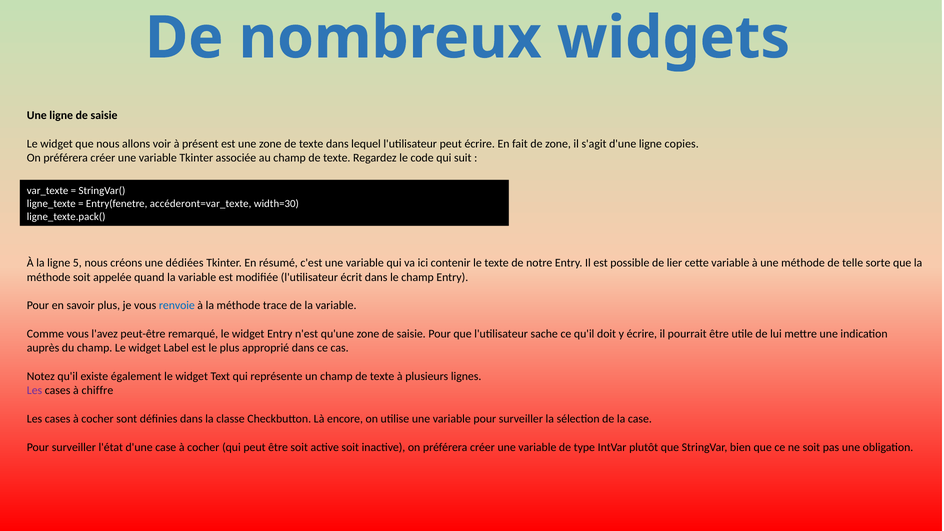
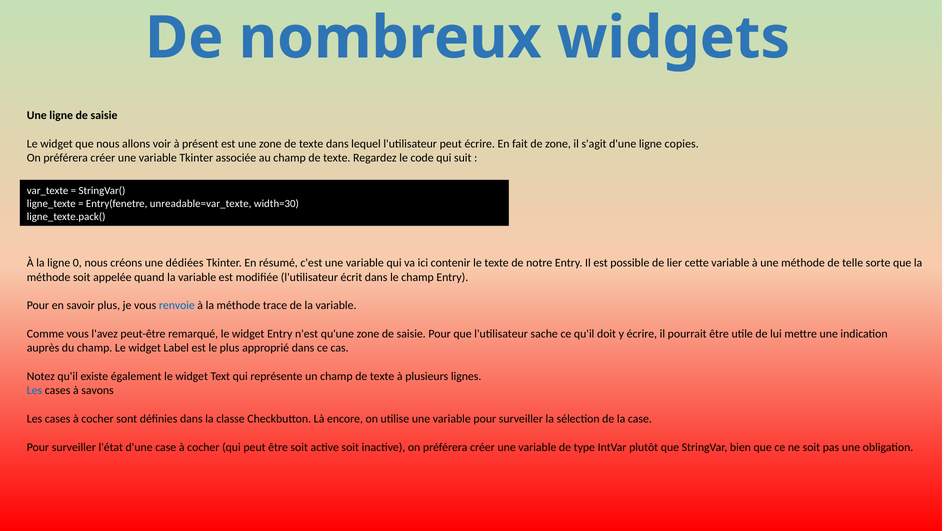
accéderont=var_texte: accéderont=var_texte -> unreadable=var_texte (201, 204)
5: 5 -> 0 (77, 263)
Les colour: purple -> blue (35, 390)
chiffre: chiffre -> savons (98, 390)
